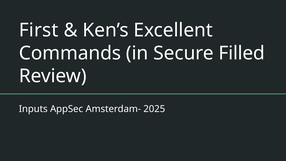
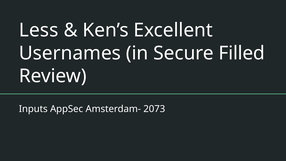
First: First -> Less (39, 30)
Commands: Commands -> Usernames (70, 53)
2025: 2025 -> 2073 (154, 109)
